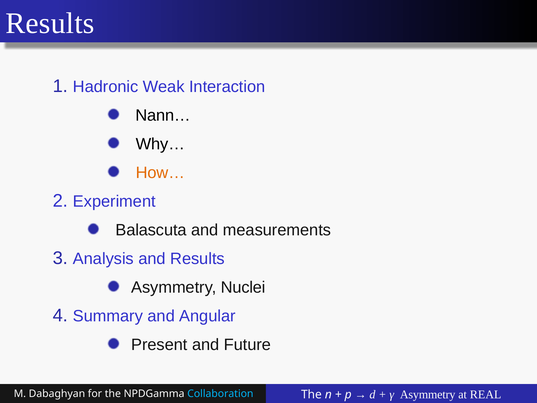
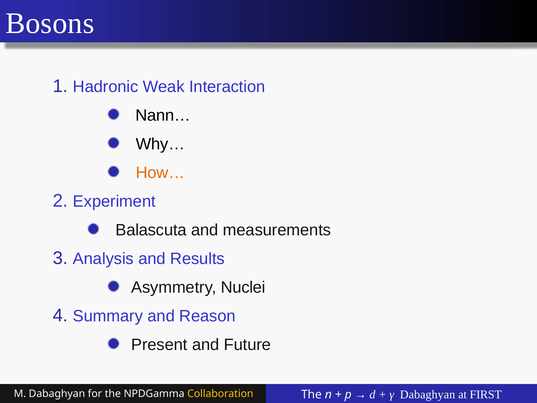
Results: Results -> Bosons (50, 23)
Angular: Angular -> Reason (208, 316)
Collaboration colour: light blue -> yellow (220, 393)
γ Asymmetry: Asymmetry -> Dabaghyan (428, 394)
REAL: REAL -> FIRST (486, 394)
